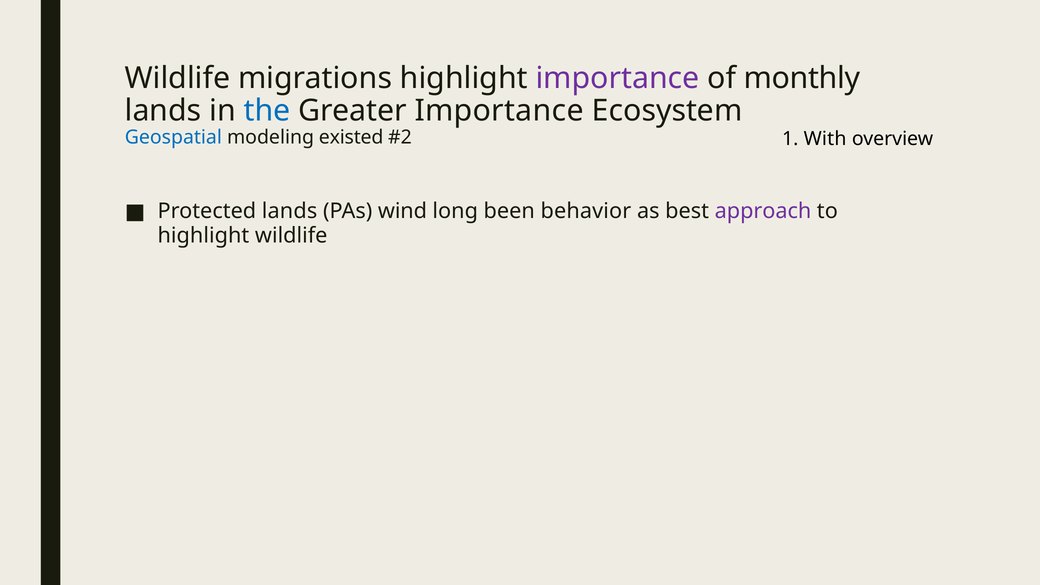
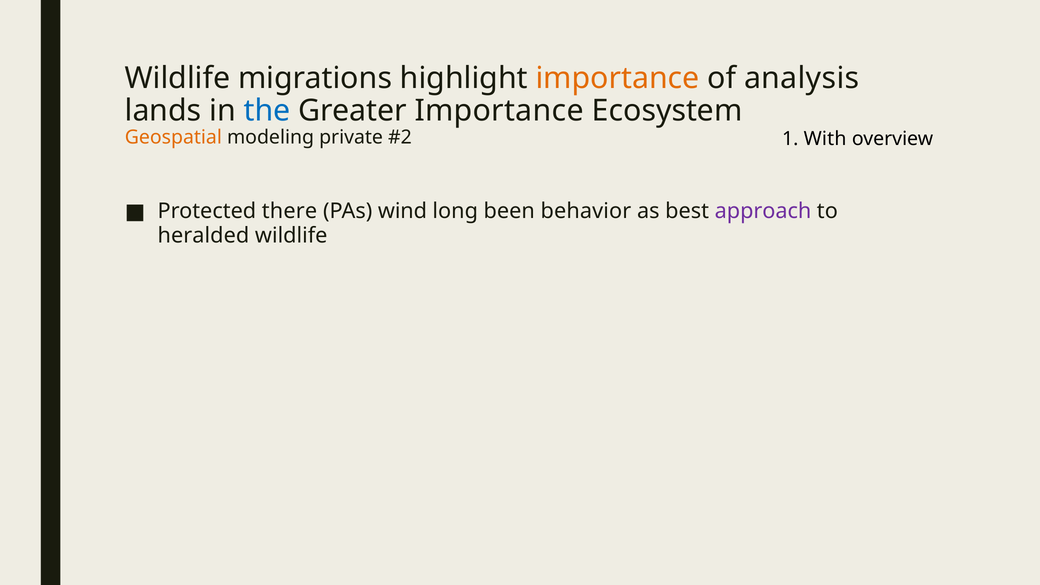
importance colour: purple -> orange (618, 78)
monthly: monthly -> analysis (802, 78)
Geospatial colour: blue -> orange (173, 137)
existed: existed -> private (351, 137)
Protected lands: lands -> there (290, 211)
highlight: highlight -> heralded (203, 236)
